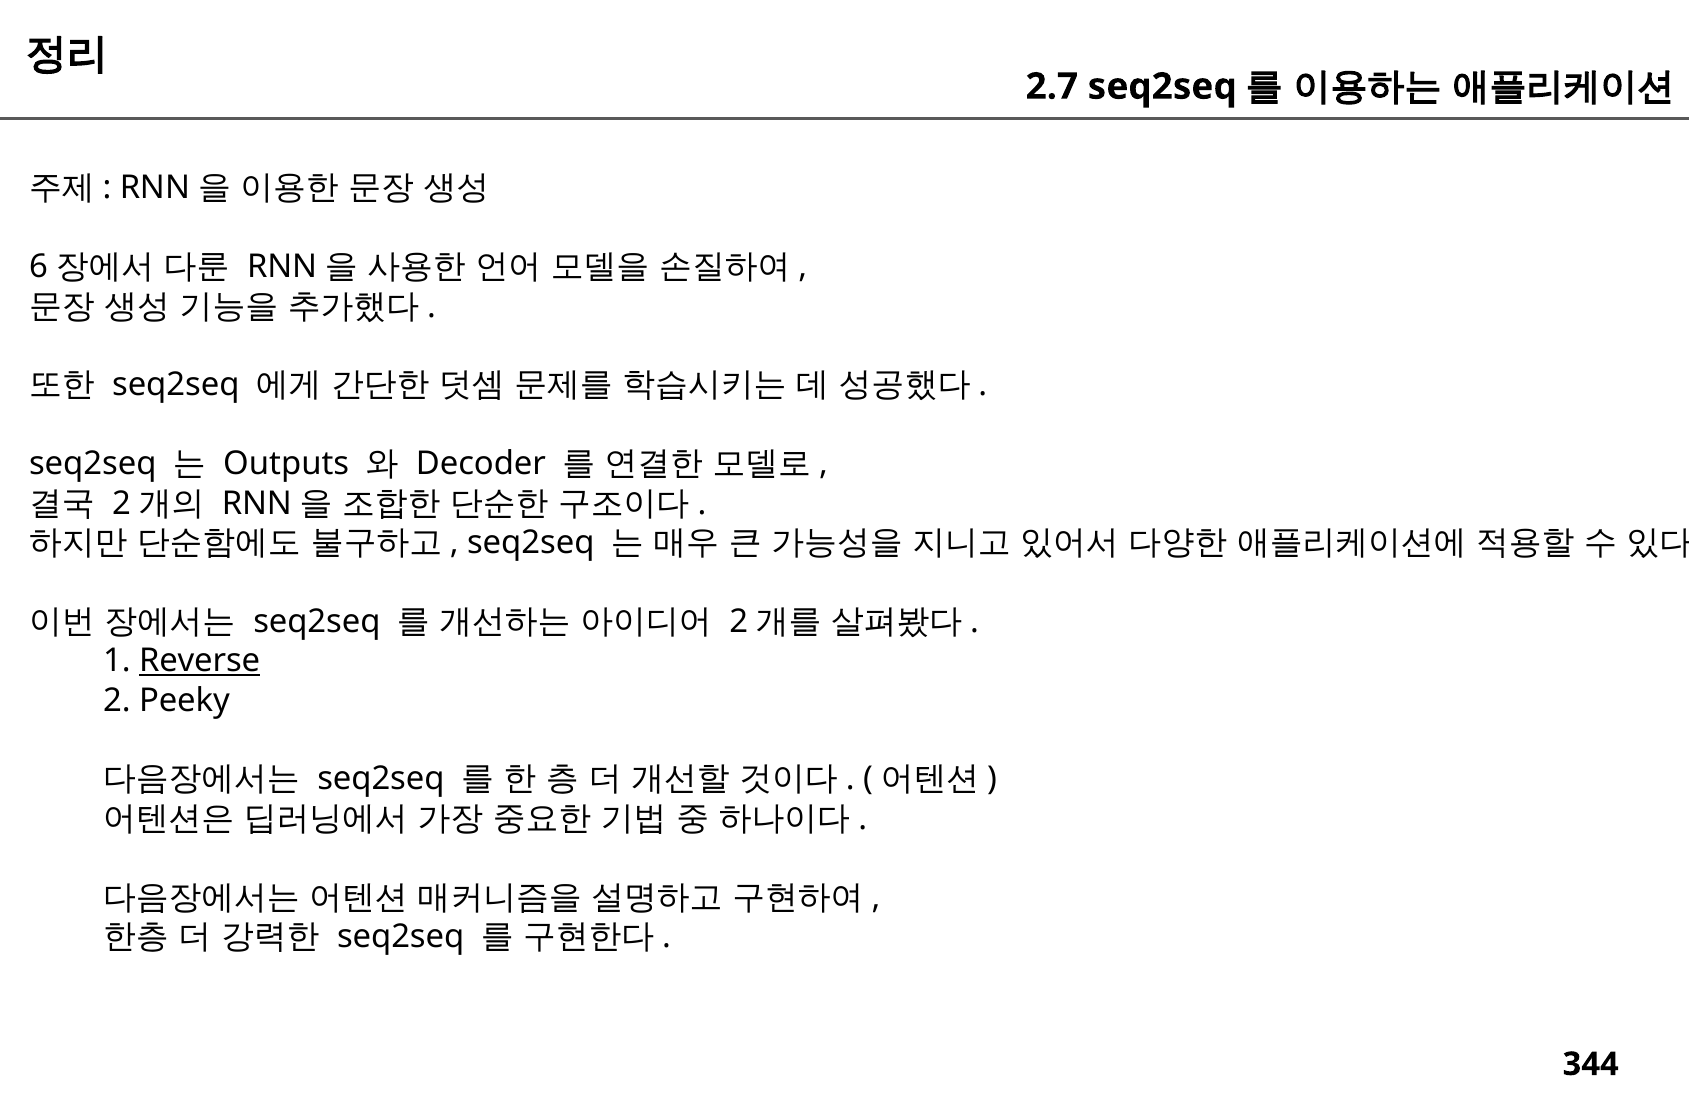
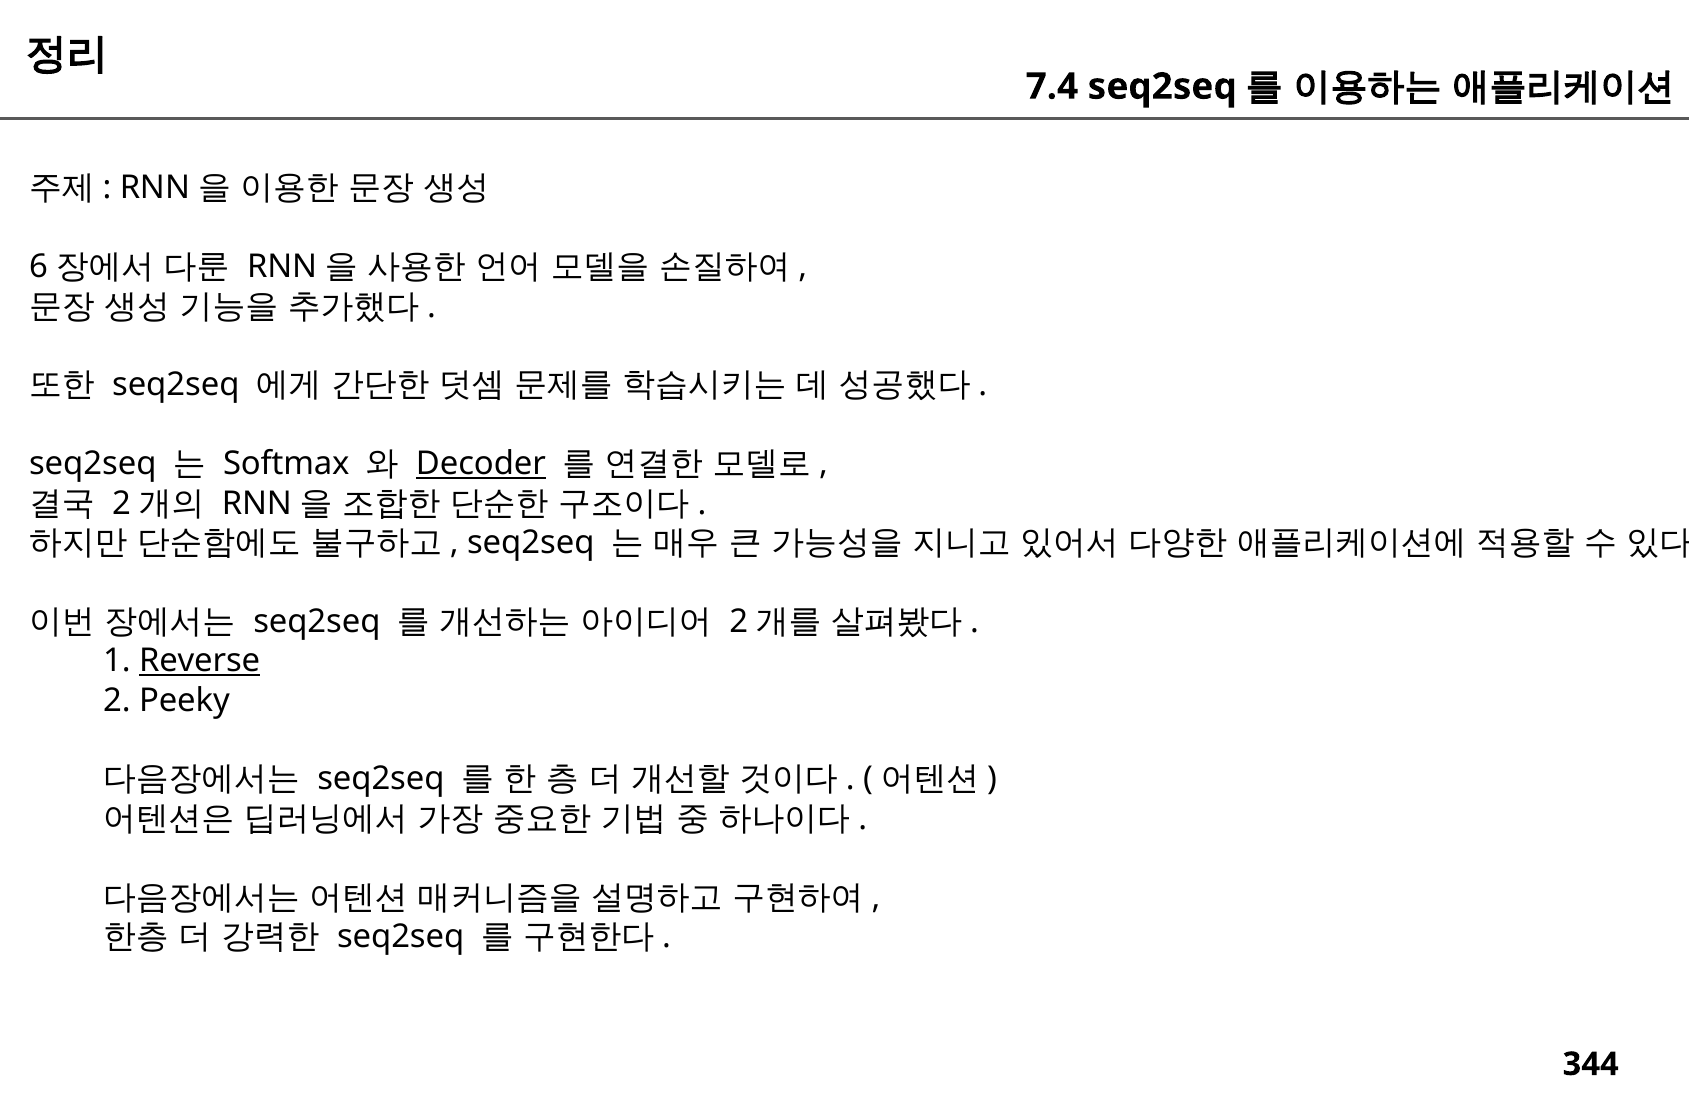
2.7: 2.7 -> 7.4 (1052, 87)
Outputs: Outputs -> Softmax (286, 464)
Decoder underline: none -> present (481, 464)
